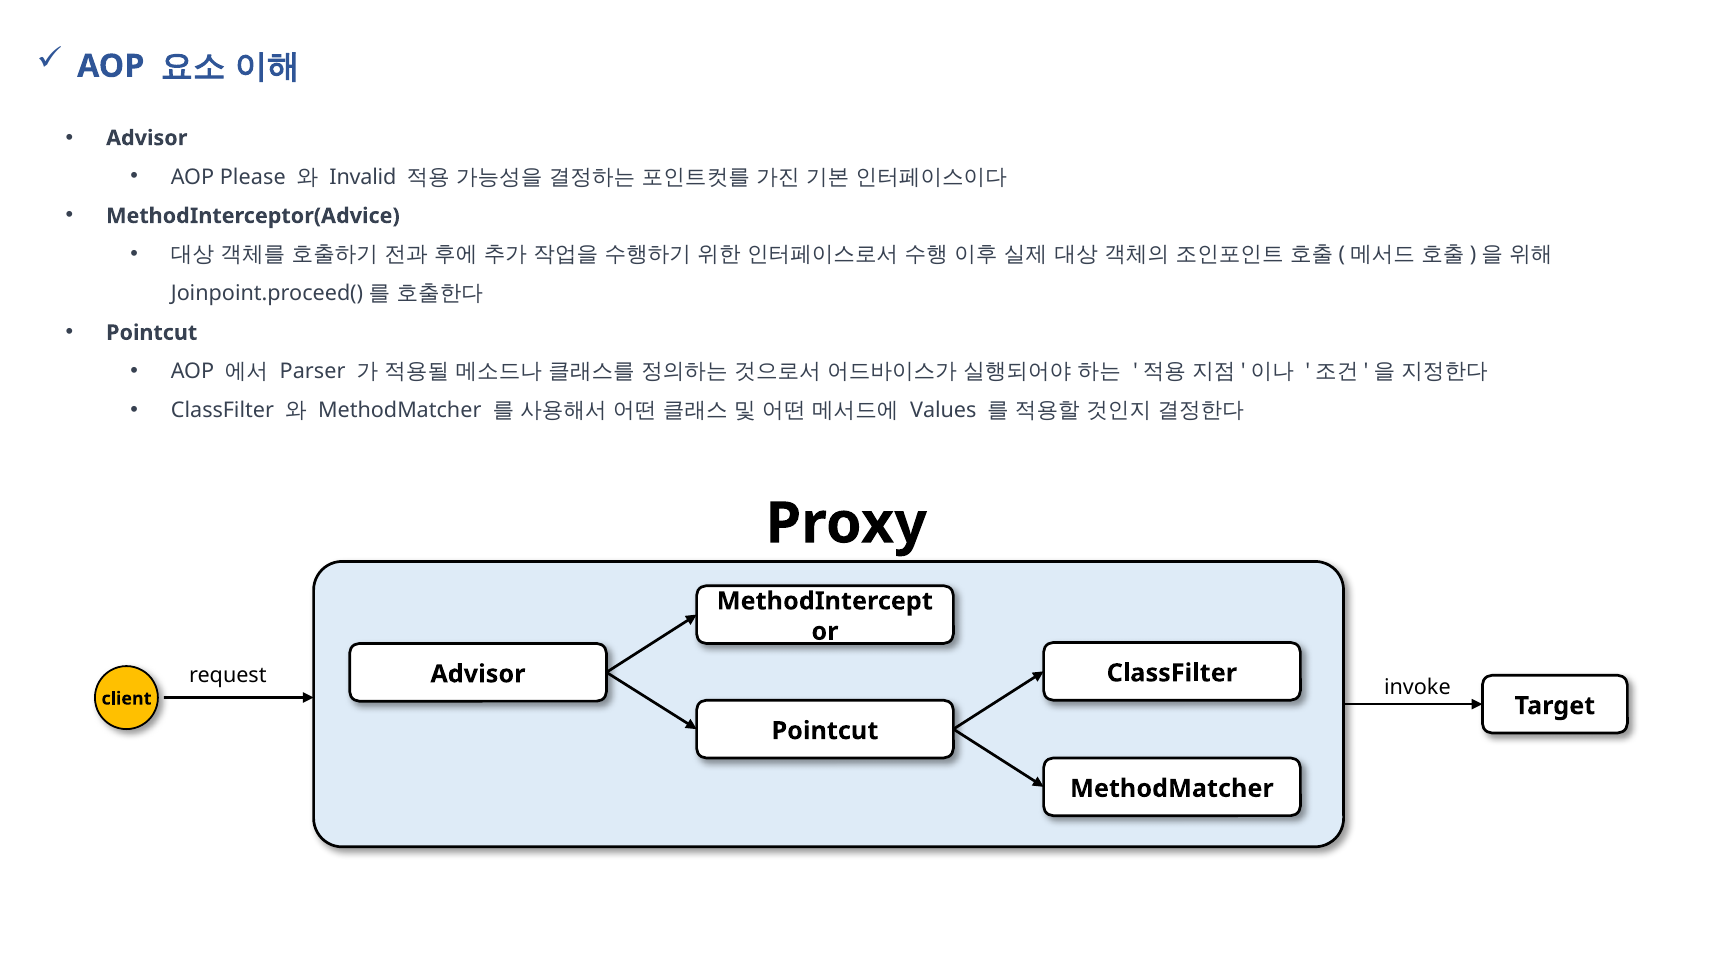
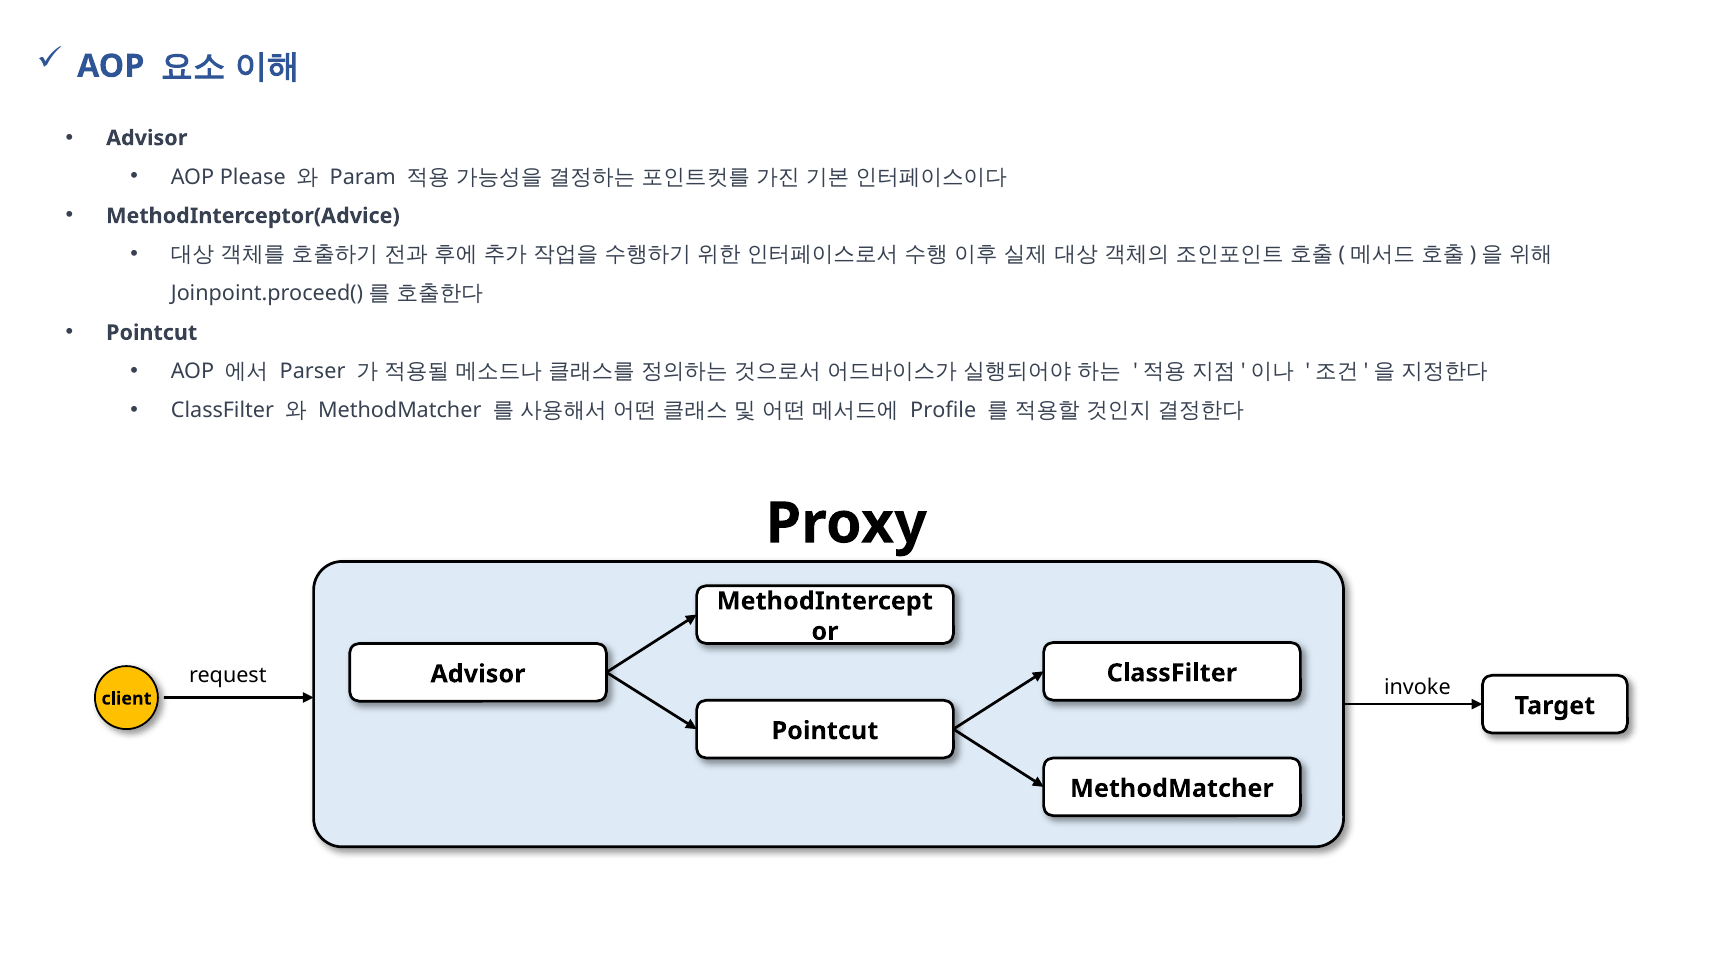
Invalid: Invalid -> Param (363, 177)
Values: Values -> Profile (943, 410)
